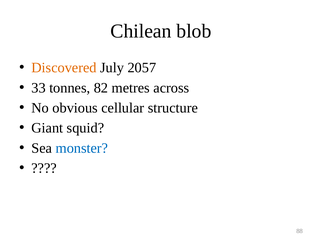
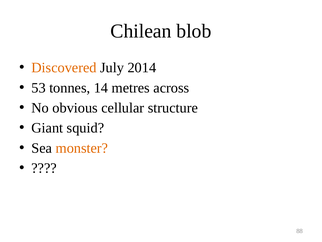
2057: 2057 -> 2014 (142, 68)
33: 33 -> 53 (39, 88)
82: 82 -> 14 (101, 88)
monster colour: blue -> orange (82, 148)
